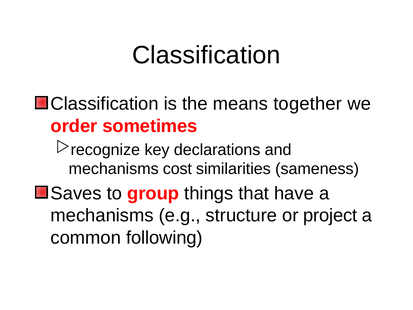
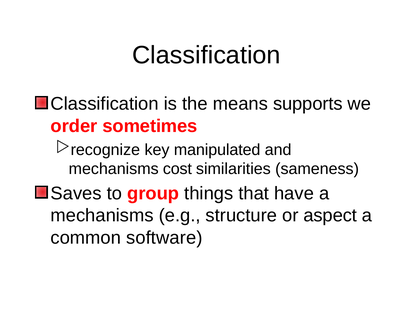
together: together -> supports (308, 104)
declarations: declarations -> manipulated (217, 150)
project: project -> aspect (330, 215)
following: following -> software (164, 237)
